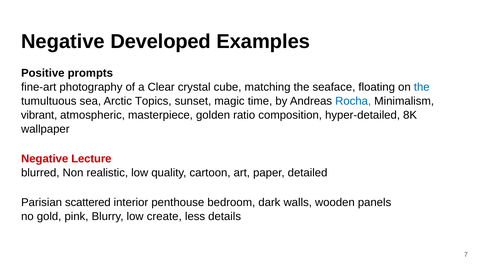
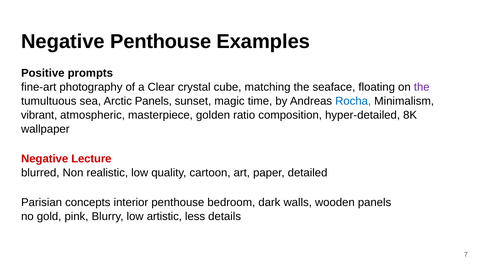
Negative Developed: Developed -> Penthouse (161, 42)
the colour: blue -> purple (422, 87)
Arctic Topics: Topics -> Panels (153, 101)
scattered: scattered -> concepts (88, 203)
create: create -> artistic (164, 217)
